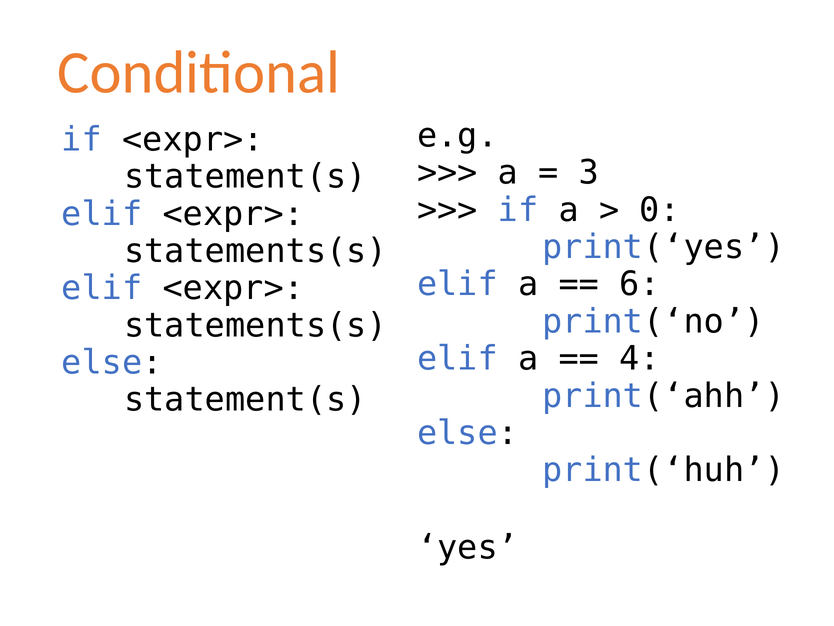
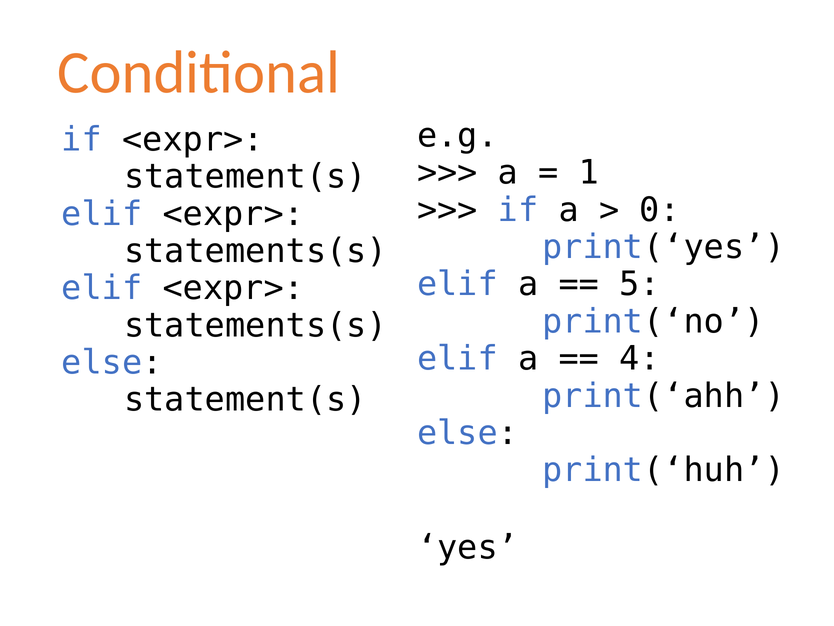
3: 3 -> 1 (589, 173)
6: 6 -> 5 (639, 284)
